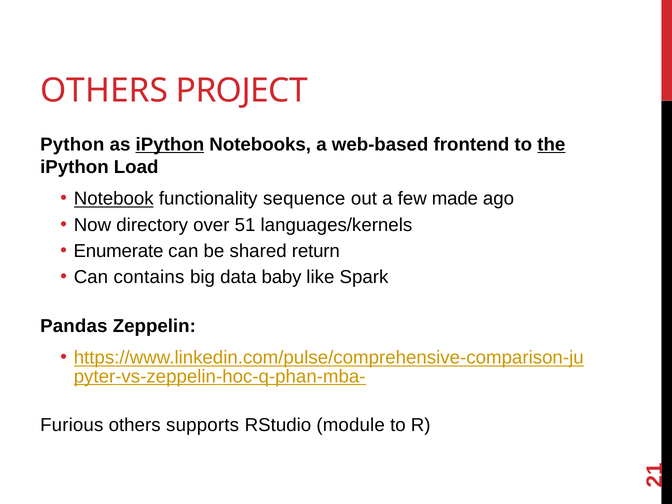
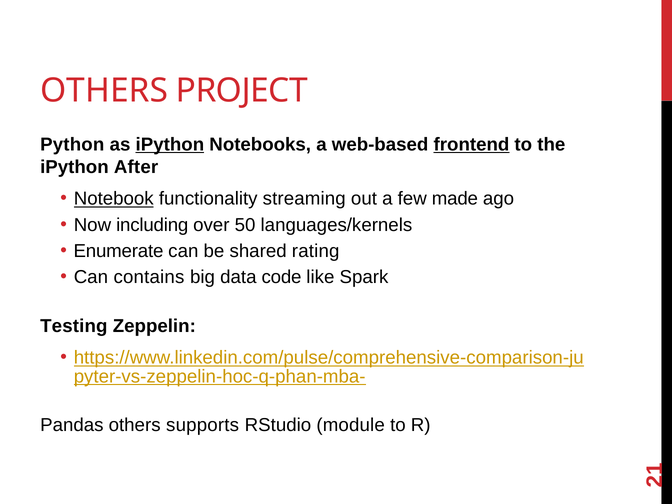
frontend underline: none -> present (471, 145)
the underline: present -> none (551, 145)
Load: Load -> After (136, 167)
sequence: sequence -> streaming (304, 199)
directory: directory -> including (152, 225)
51: 51 -> 50 (245, 225)
return: return -> rating (316, 251)
baby: baby -> code (282, 277)
Pandas: Pandas -> Testing (74, 326)
Furious: Furious -> Pandas (72, 425)
